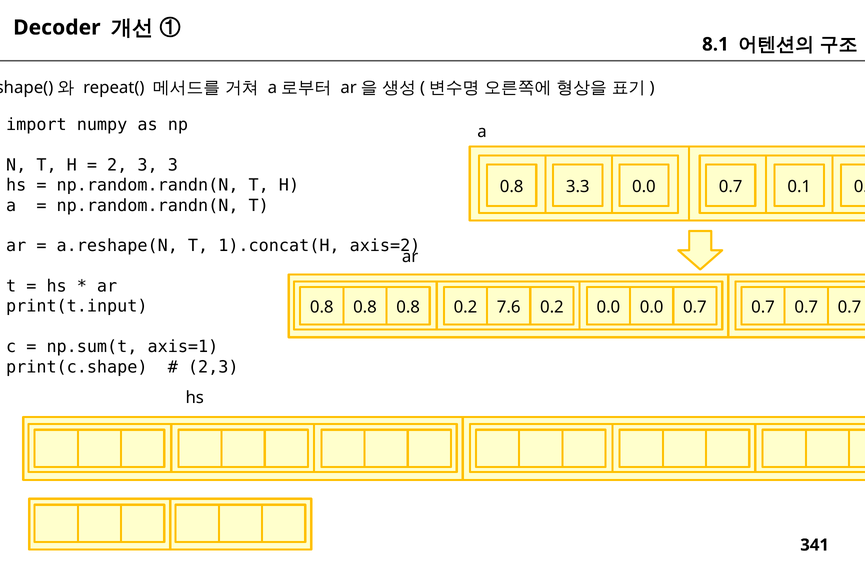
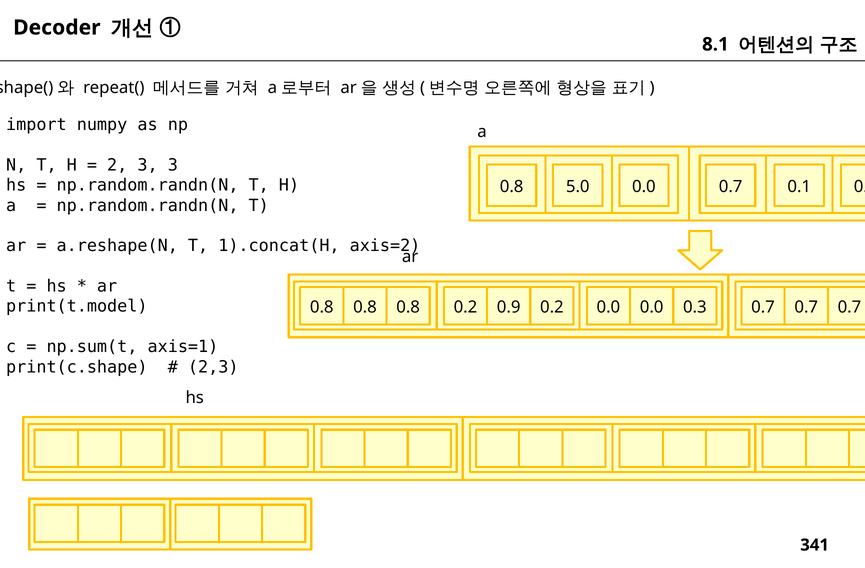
3.3: 3.3 -> 5.0 (578, 187)
print(t.input: print(t.input -> print(t.model (77, 307)
7.6: 7.6 -> 0.9 (509, 307)
0.0 0.0 0.7: 0.7 -> 0.3 (695, 307)
